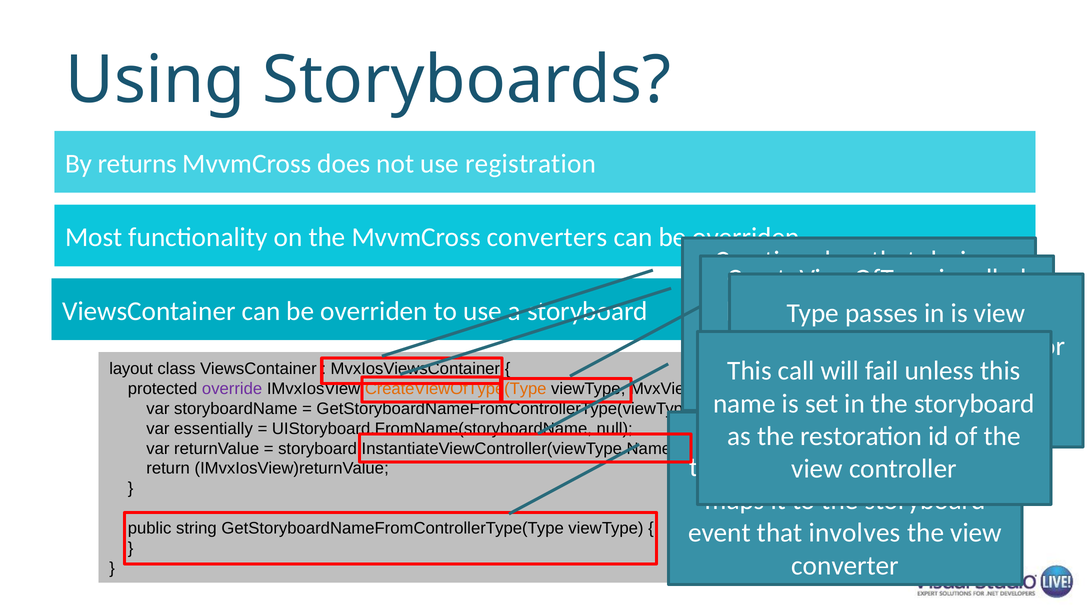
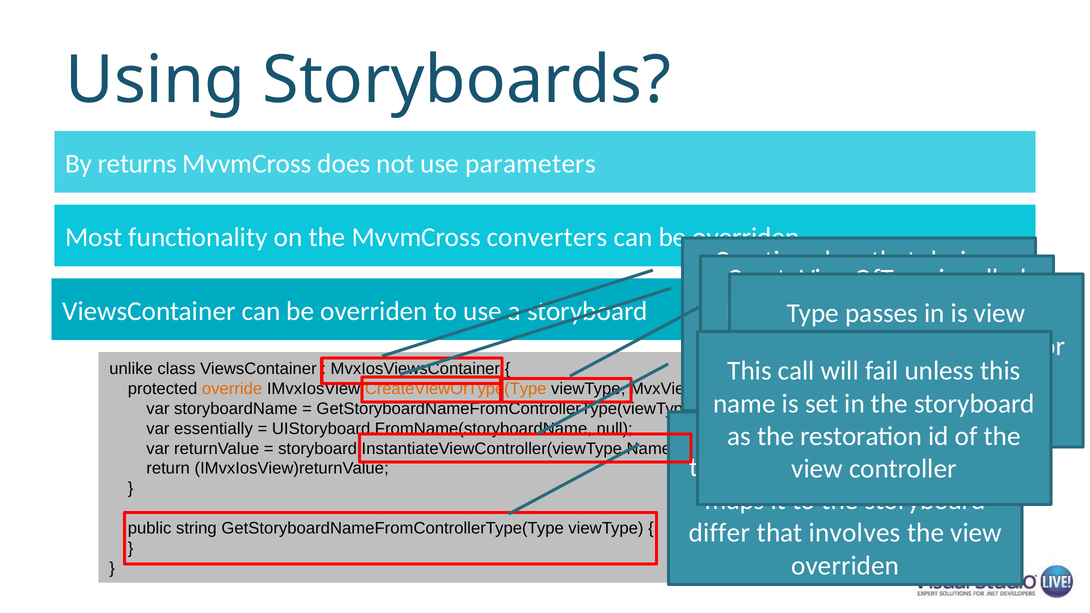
registration: registration -> parameters (531, 164)
layout: layout -> unlike (131, 369)
override colour: purple -> orange (232, 389)
event: event -> differ (719, 533)
converter: converter -> overriden (845, 566)
